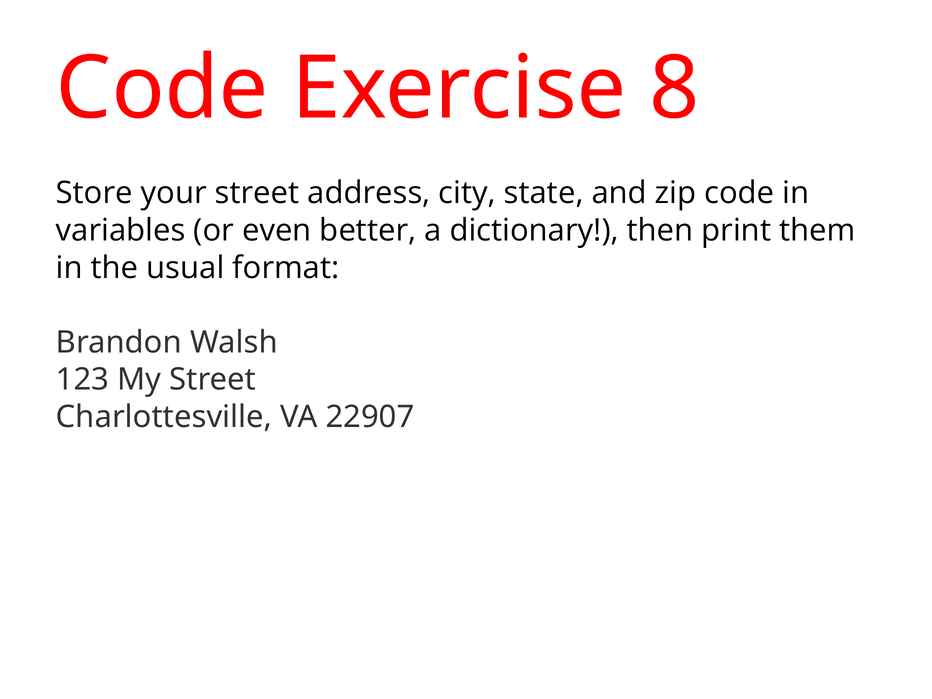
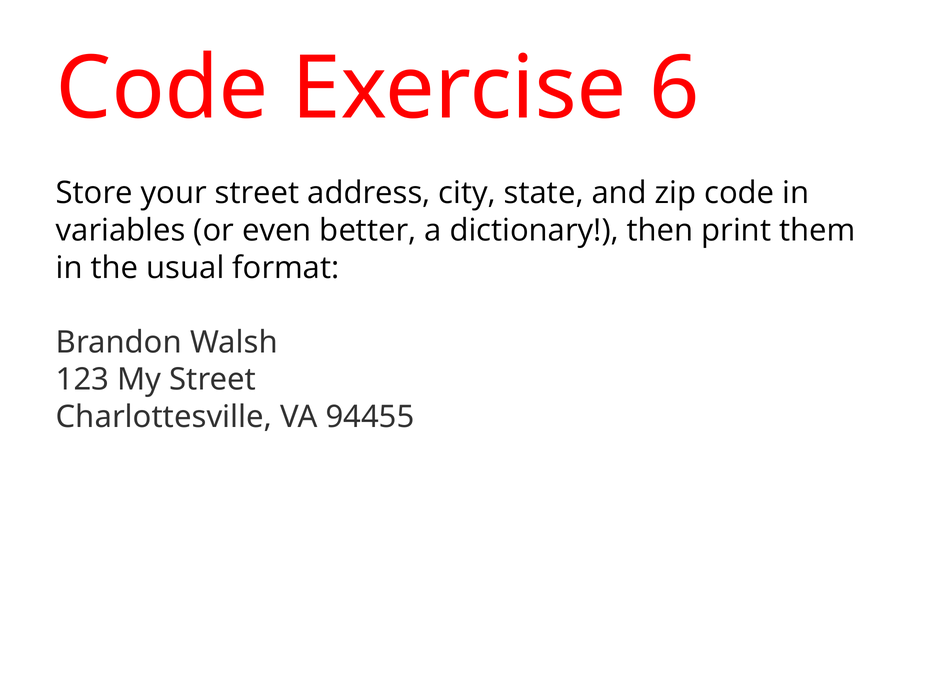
8: 8 -> 6 (674, 88)
22907: 22907 -> 94455 (370, 417)
